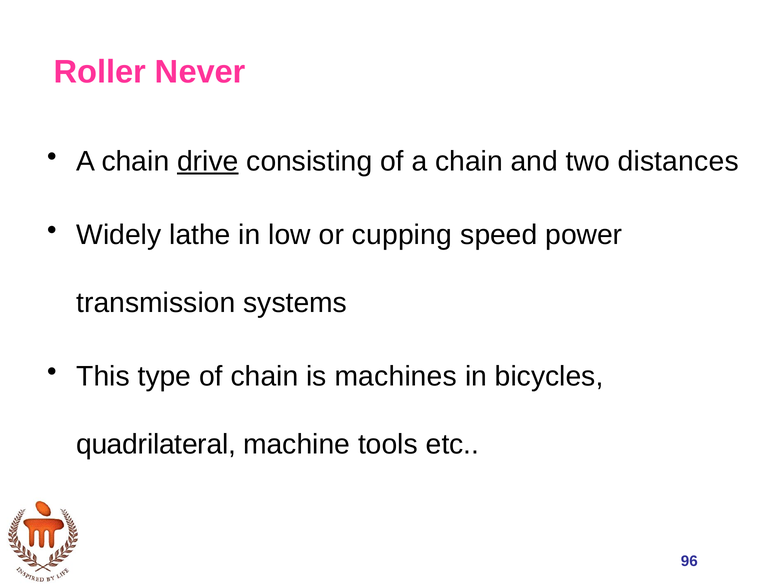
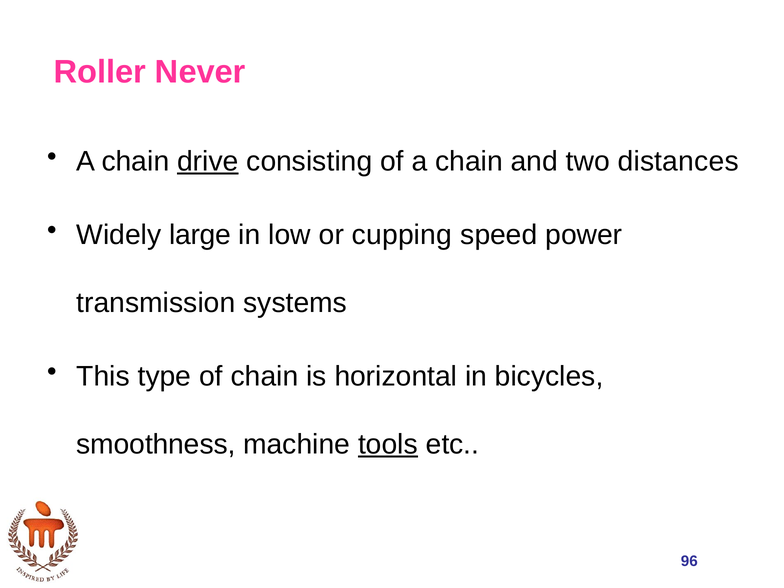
lathe: lathe -> large (200, 235)
machines: machines -> horizontal (396, 376)
quadrilateral: quadrilateral -> smoothness (156, 444)
tools underline: none -> present (388, 444)
